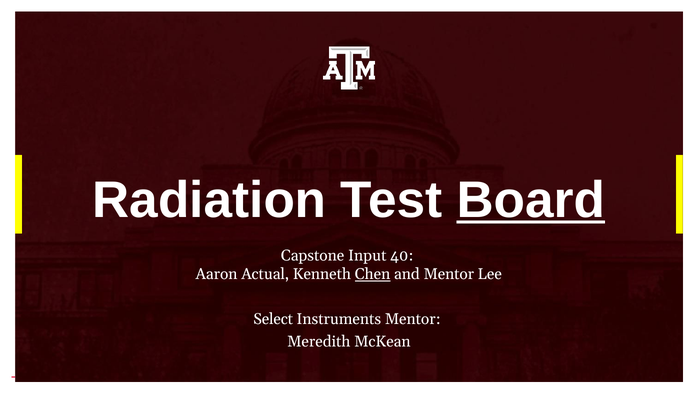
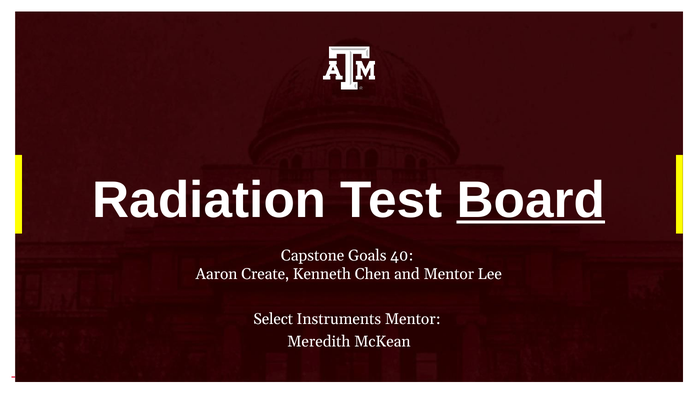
Input: Input -> Goals (367, 255)
Actual: Actual -> Create (265, 274)
Chen underline: present -> none (373, 274)
